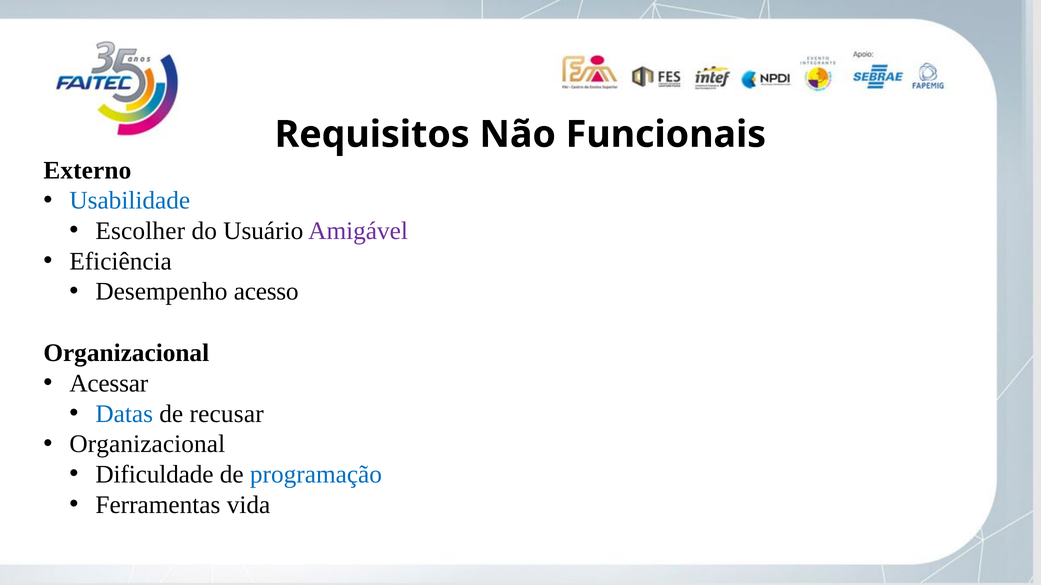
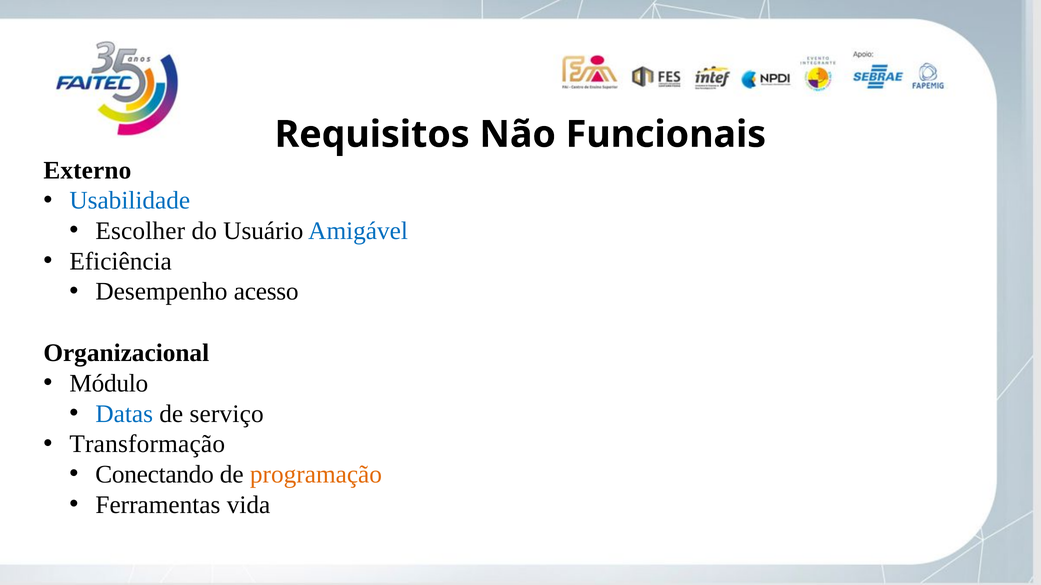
Amigável colour: purple -> blue (358, 231)
Acessar: Acessar -> Módulo (109, 384)
recusar: recusar -> serviço (227, 414)
Organizacional: Organizacional -> Transformação (147, 445)
Dificuldade: Dificuldade -> Conectando (155, 475)
programação colour: blue -> orange (316, 475)
